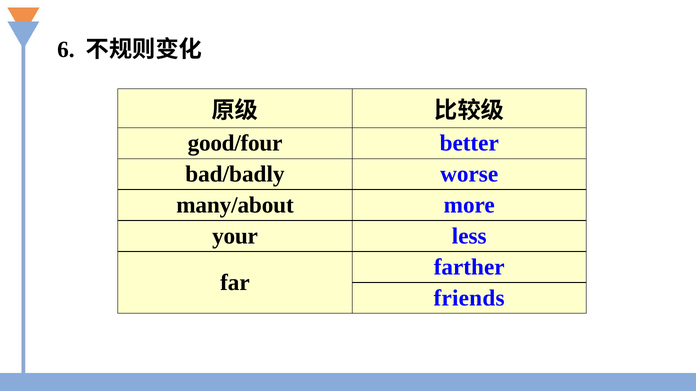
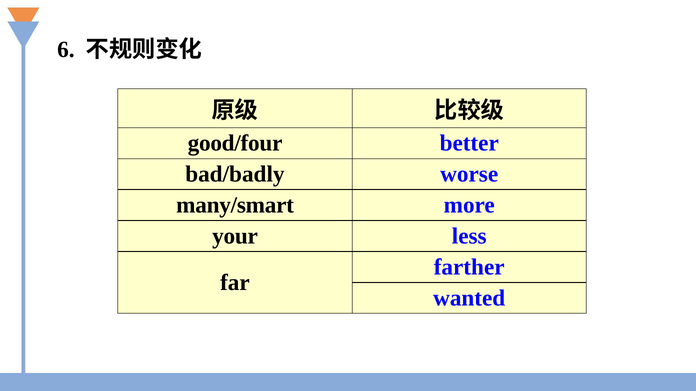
many/about: many/about -> many/smart (235, 205)
friends: friends -> wanted (469, 298)
